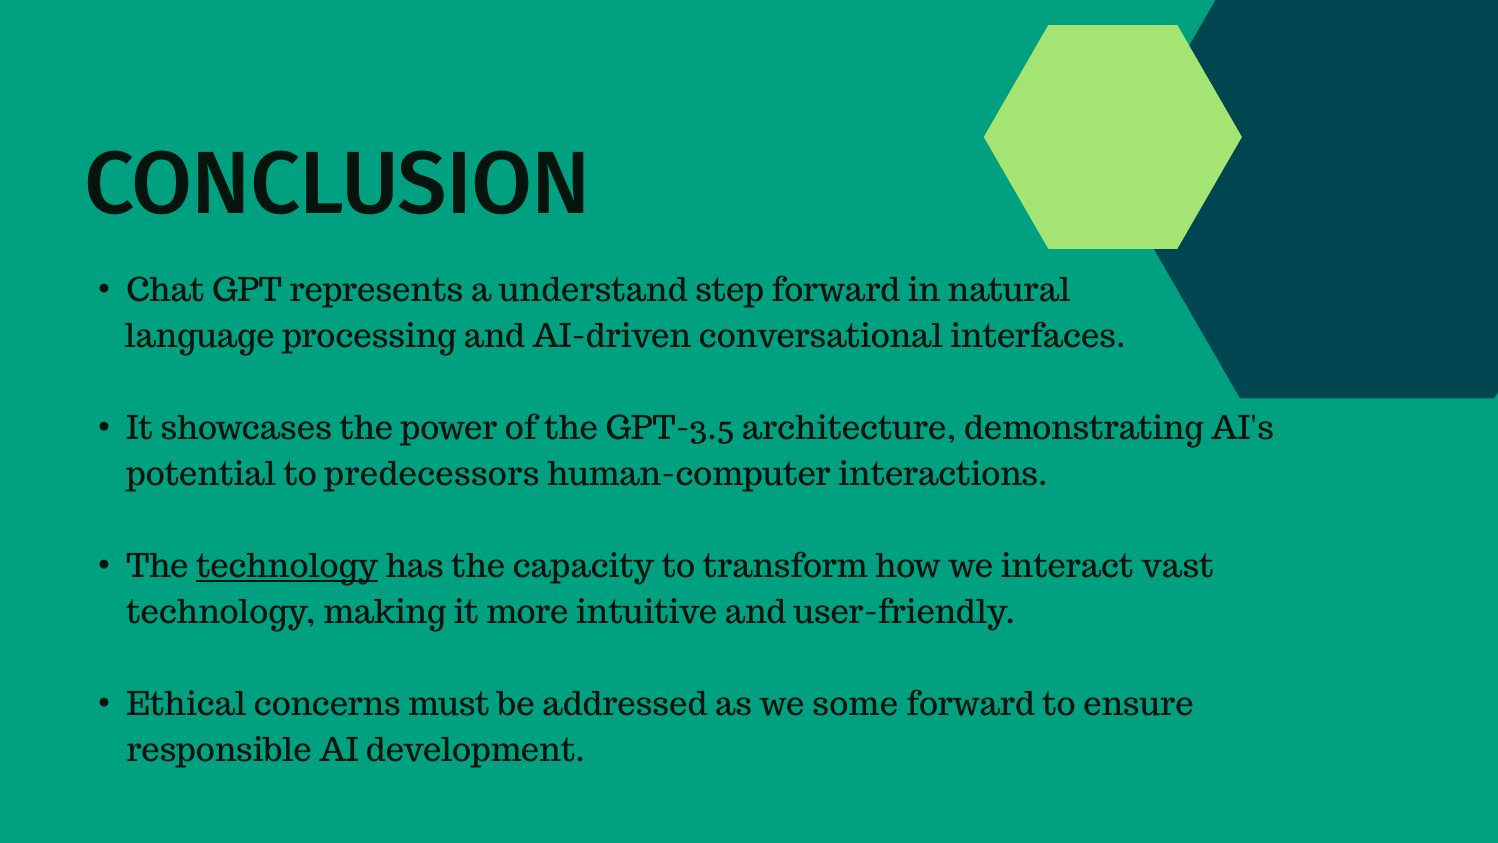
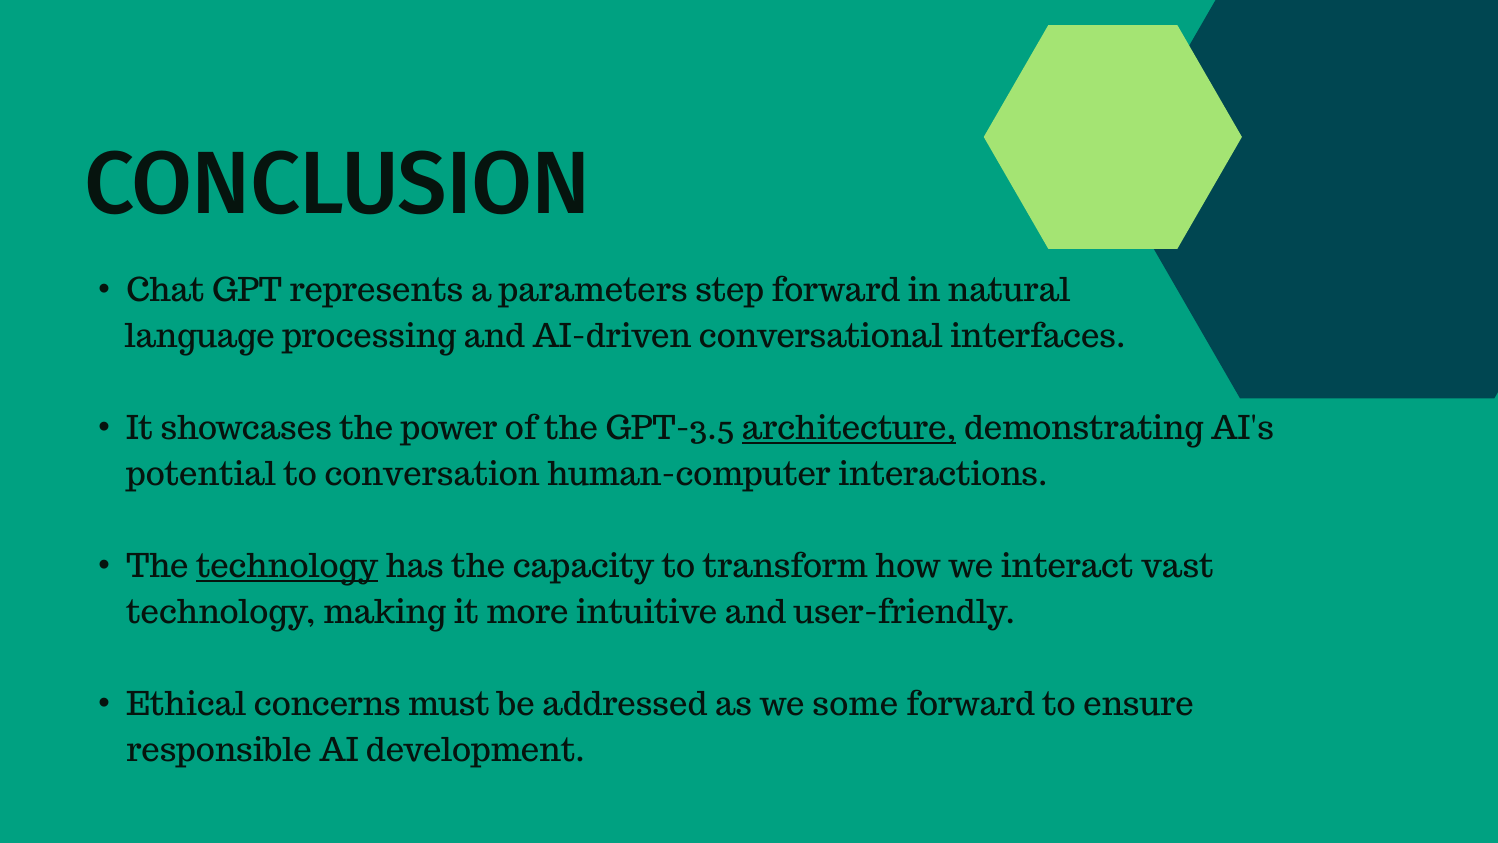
understand: understand -> parameters (593, 291)
architecture underline: none -> present (849, 429)
predecessors: predecessors -> conversation (432, 475)
